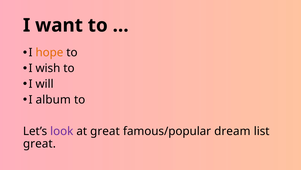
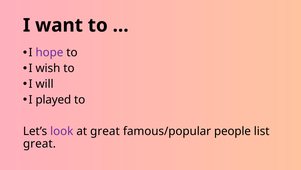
hope colour: orange -> purple (49, 52)
album: album -> played (53, 99)
dream: dream -> people (232, 131)
